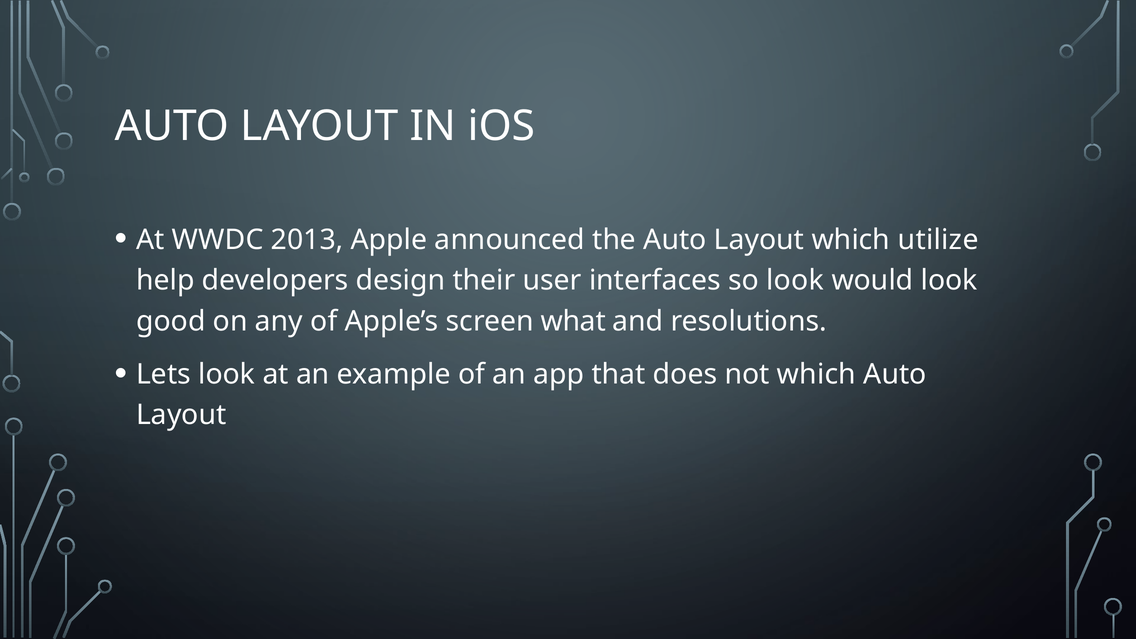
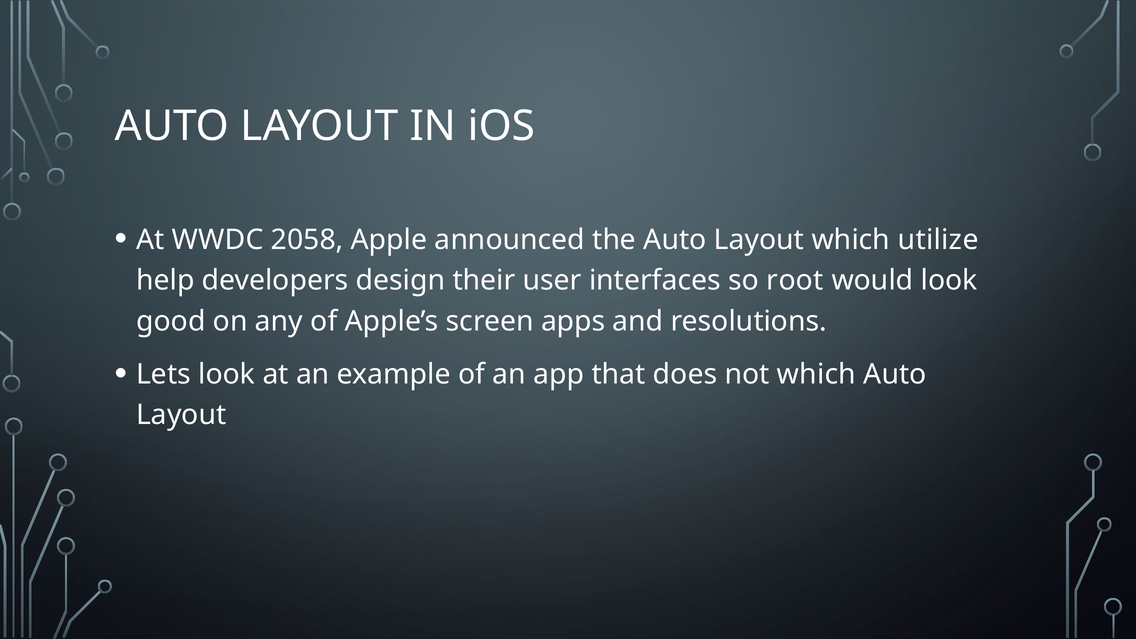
2013: 2013 -> 2058 (307, 240)
so look: look -> root (795, 281)
what: what -> apps (573, 321)
